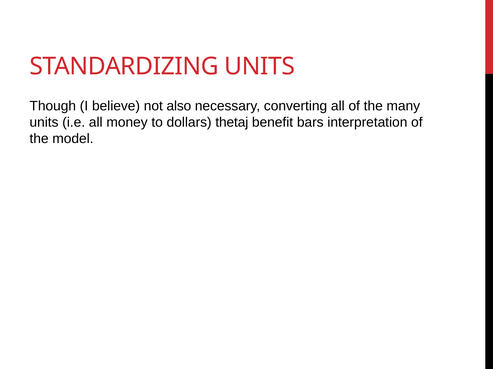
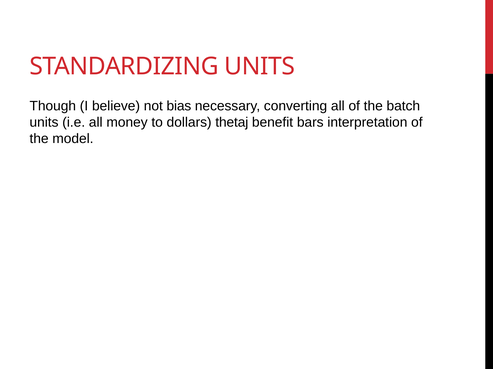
also: also -> bias (179, 106)
many: many -> batch (403, 106)
